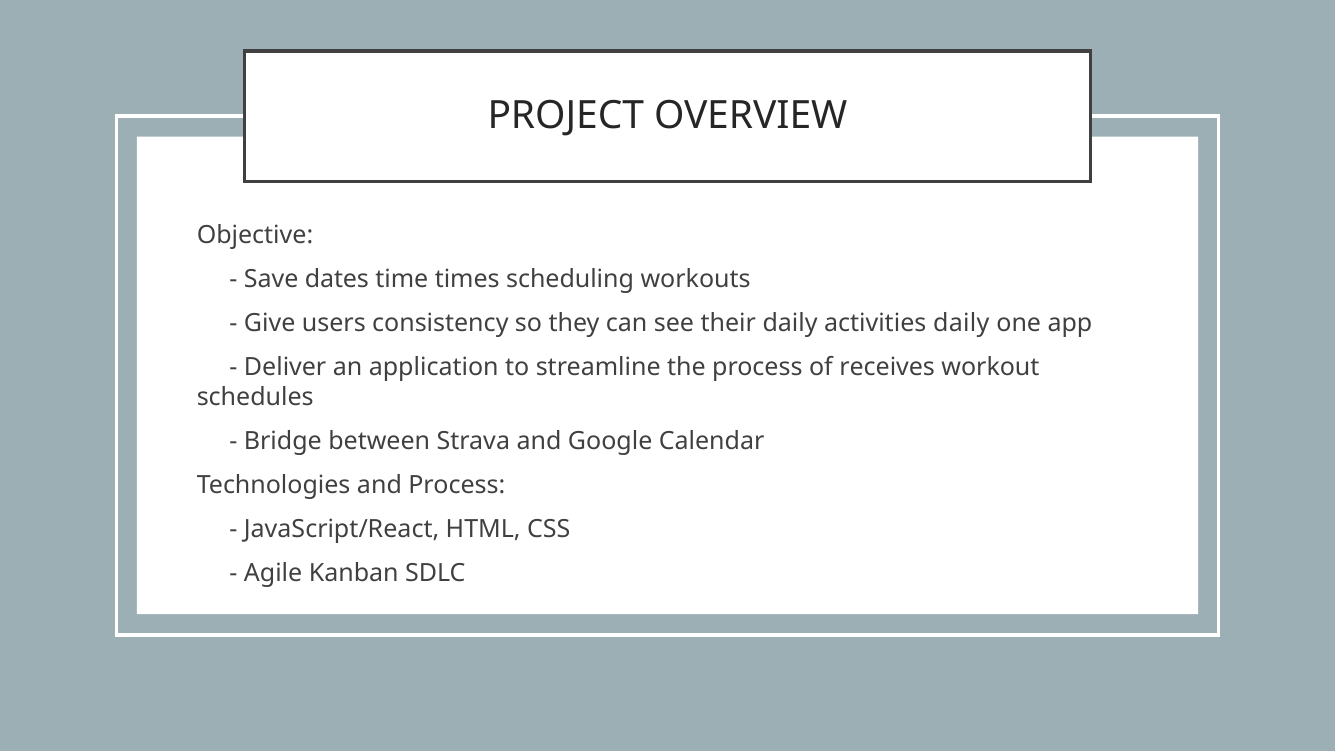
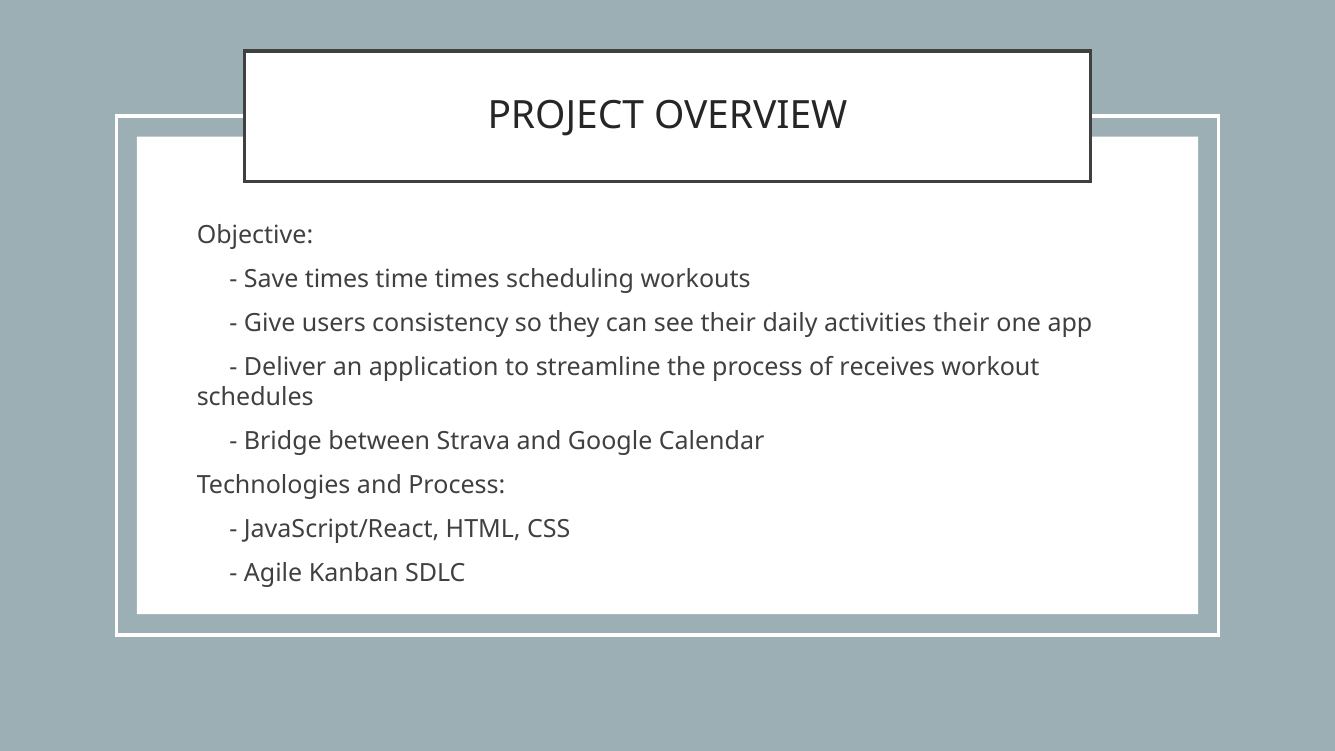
Save dates: dates -> times (337, 279)
activities daily: daily -> their (961, 323)
